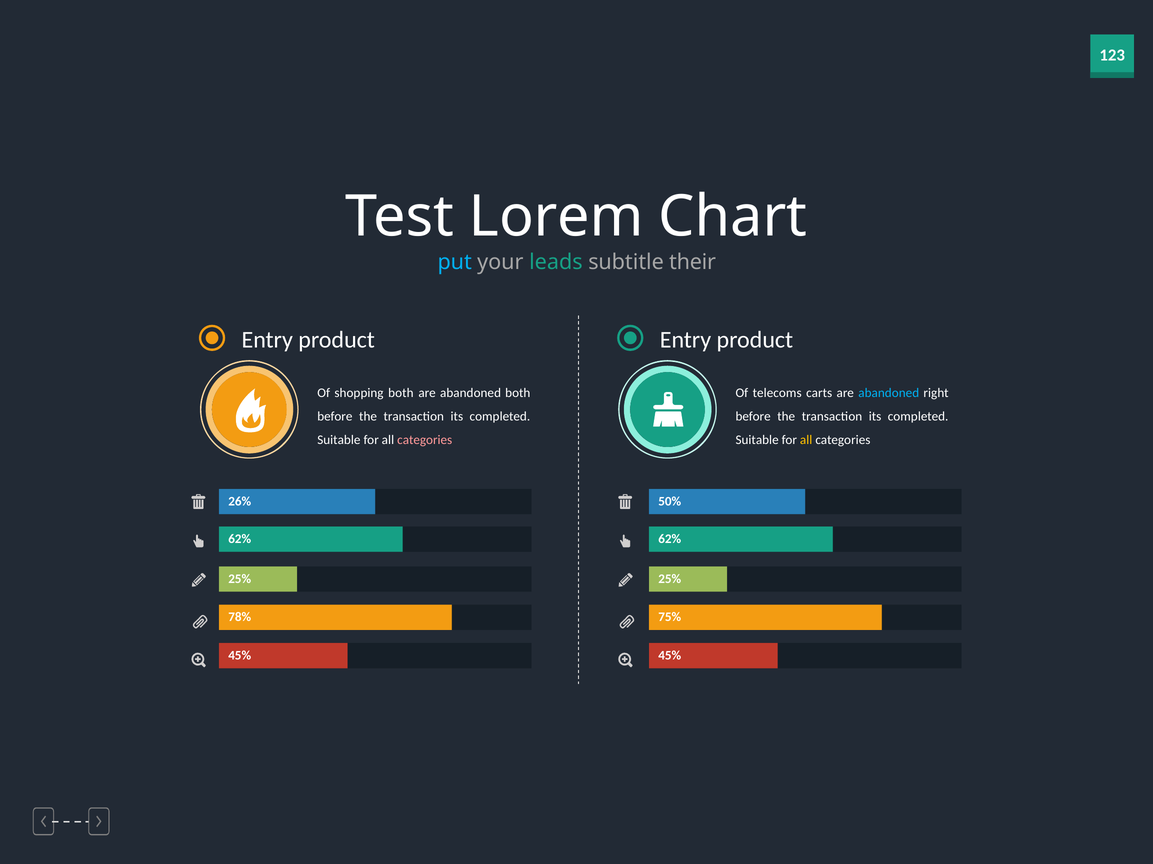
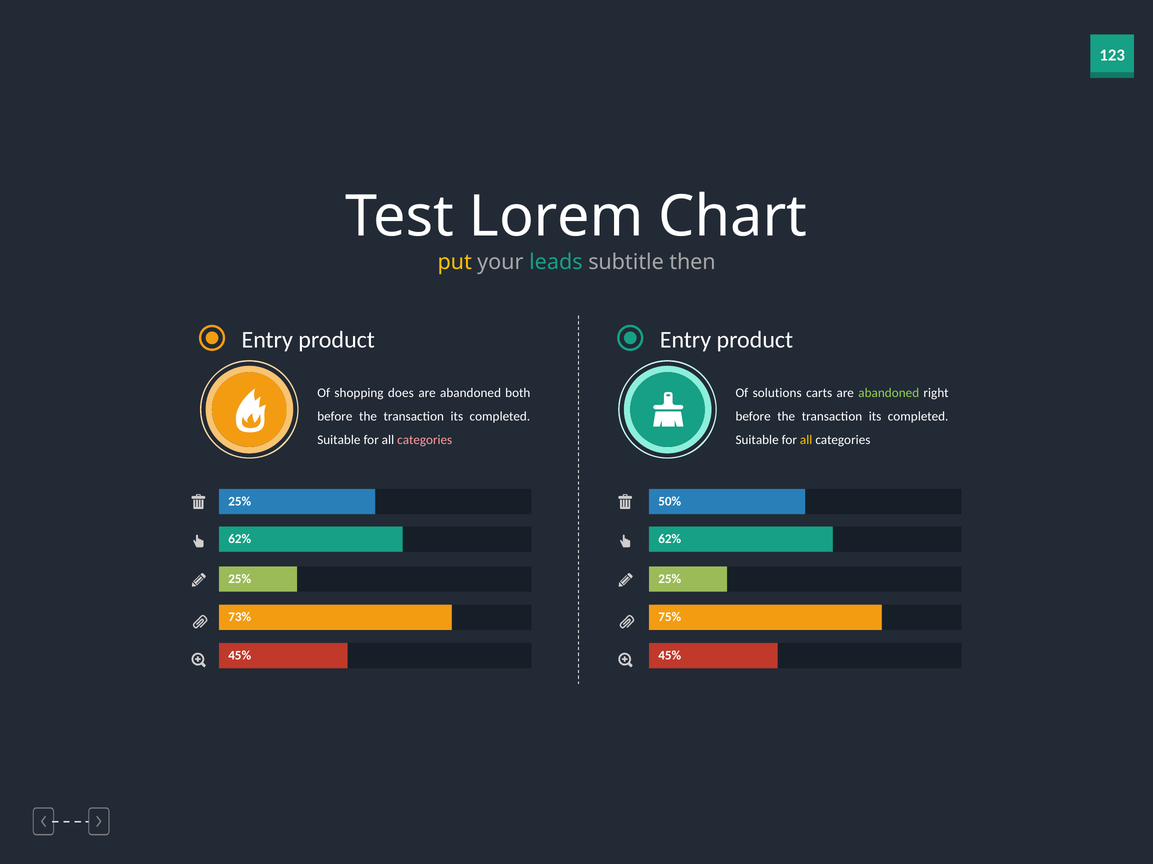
put colour: light blue -> yellow (455, 262)
their: their -> then (692, 262)
shopping both: both -> does (401, 393)
telecoms: telecoms -> solutions (777, 393)
abandoned colour: light blue -> light green (889, 393)
26%: 26% -> 25% (240, 502)
78%: 78% -> 73% (240, 618)
